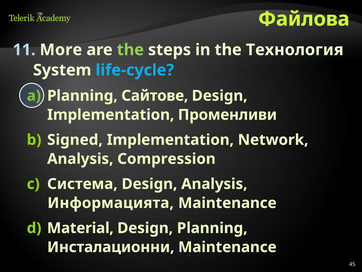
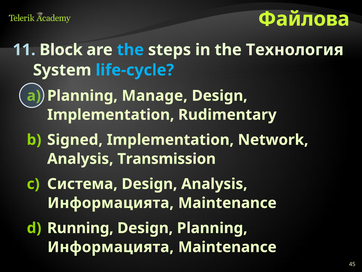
More: More -> Block (61, 50)
the colour: light green -> light blue (130, 50)
Сайтове: Сайтове -> Manage (155, 96)
Променливи: Променливи -> Rudimentary (227, 115)
Compression: Compression -> Transmission (167, 159)
Material: Material -> Running (80, 228)
Инсталационни: Инсталационни -> Информацията (111, 247)
